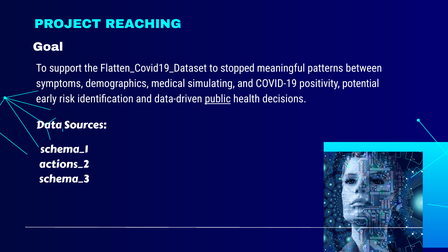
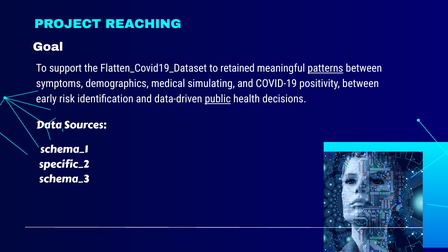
stopped: stopped -> retained (237, 68)
patterns underline: none -> present (325, 68)
positivity potential: potential -> between (361, 84)
actions_2: actions_2 -> specific_2 (64, 164)
